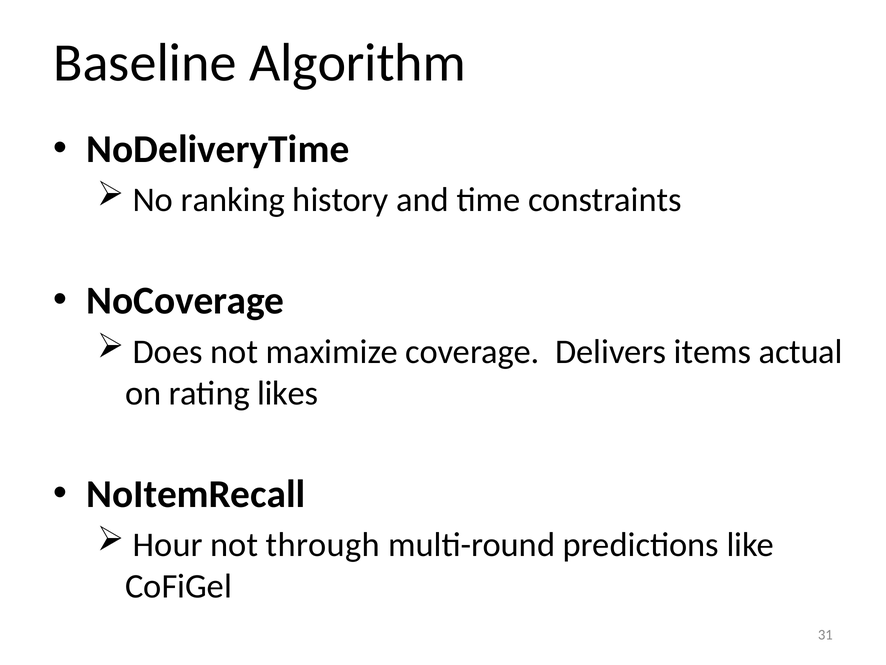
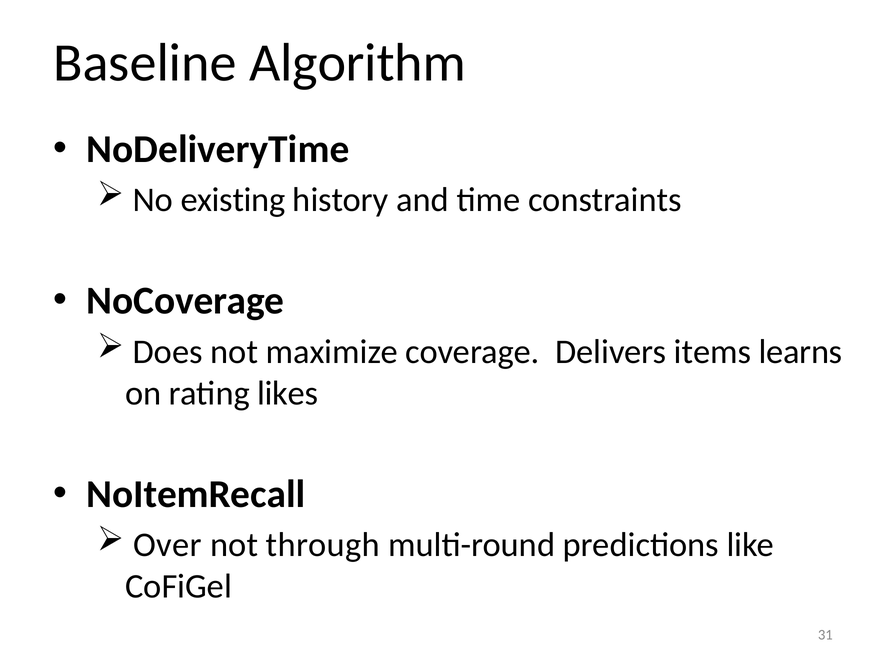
ranking: ranking -> existing (233, 200)
actual: actual -> learns (801, 352)
Hour: Hour -> Over (168, 545)
